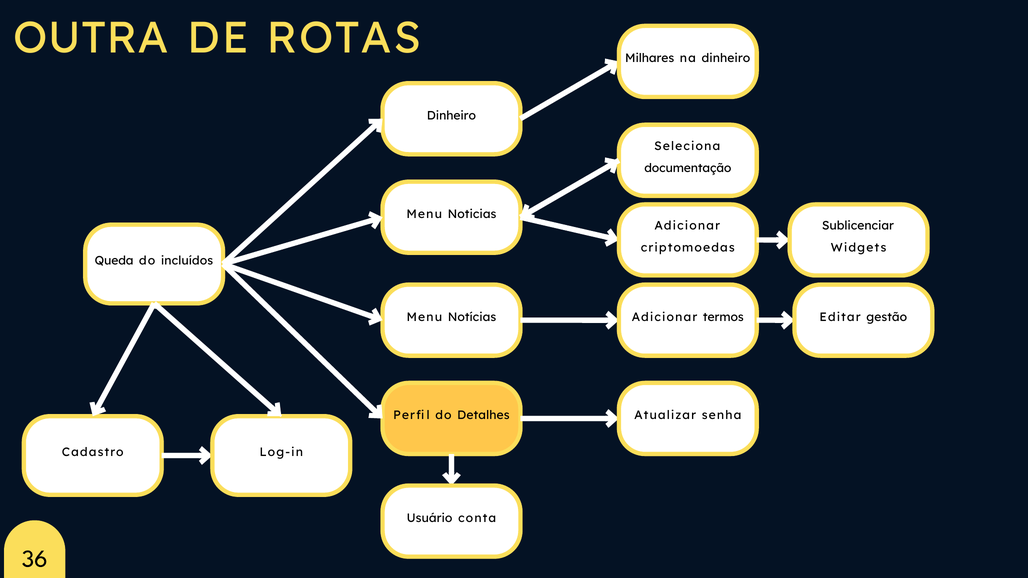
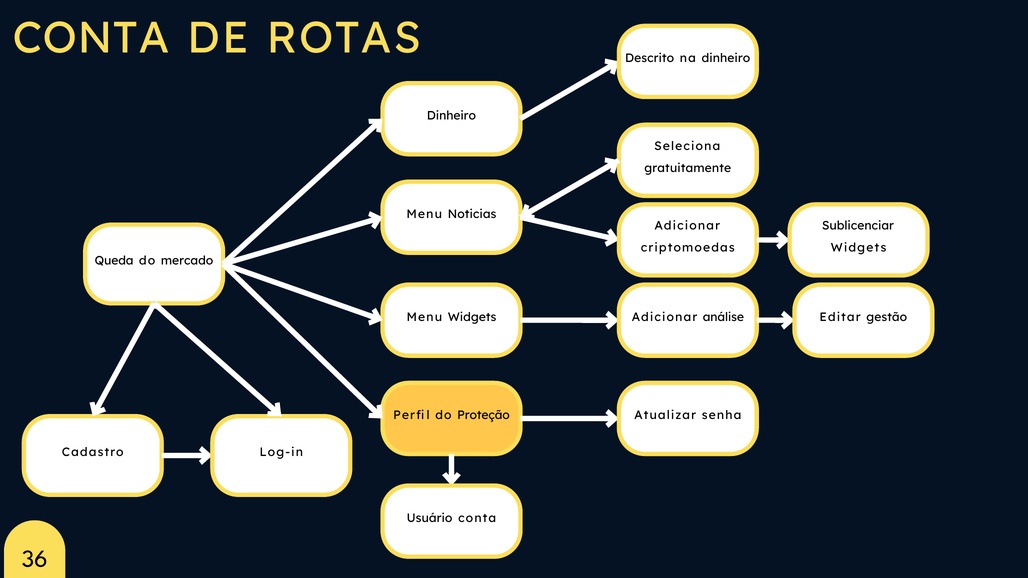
OUTRA: OUTRA -> CONTA (91, 38)
Milhares: Milhares -> Descrito (650, 58)
documentação: documentação -> gratuitamente (688, 168)
incluídos: incluídos -> mercado (187, 261)
Menu Notícias: Notícias -> Widgets (472, 317)
termos: termos -> análise (723, 317)
Detalhes: Detalhes -> Proteção (484, 416)
